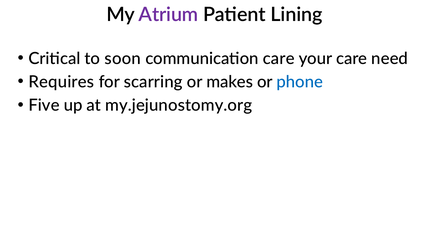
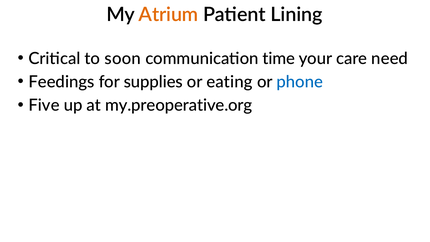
Atrium colour: purple -> orange (168, 15)
communication care: care -> time (279, 59)
Requires: Requires -> Feedings (61, 82)
scarring: scarring -> supplies (153, 82)
makes: makes -> eating (230, 82)
my.jejunostomy.org: my.jejunostomy.org -> my.preoperative.org (179, 105)
